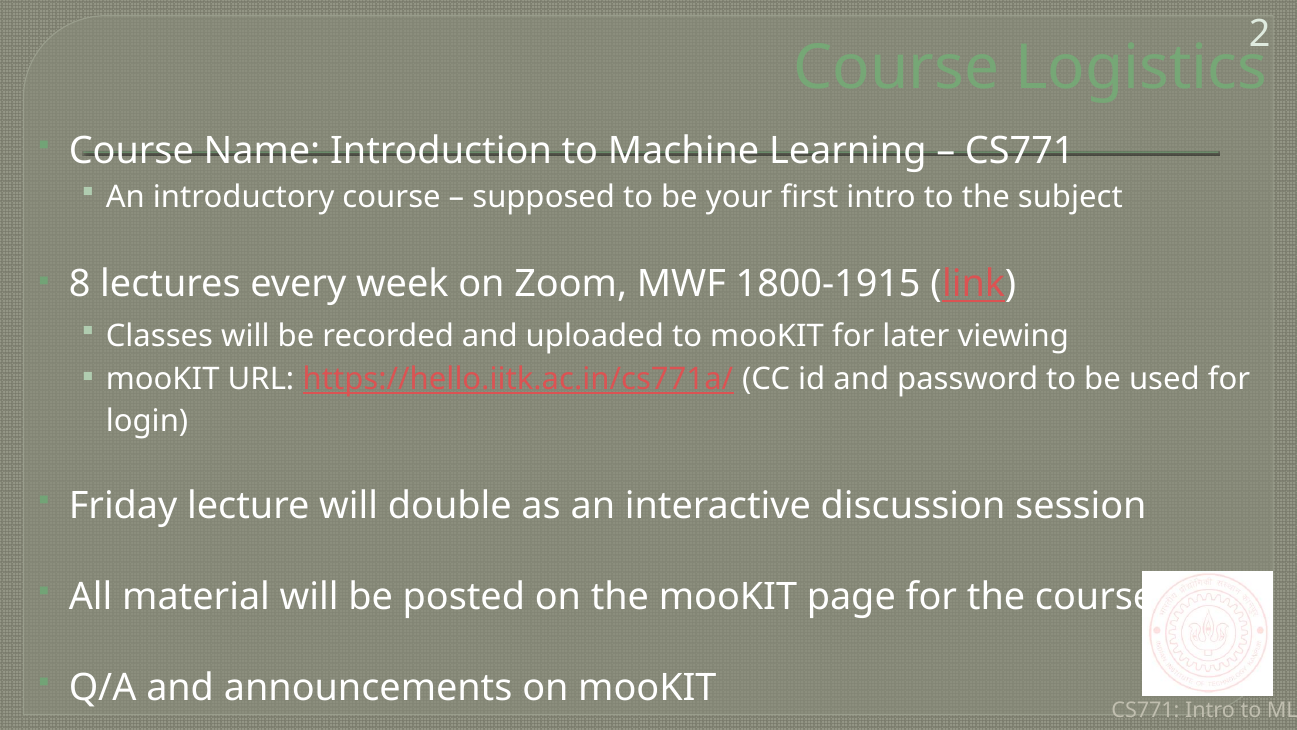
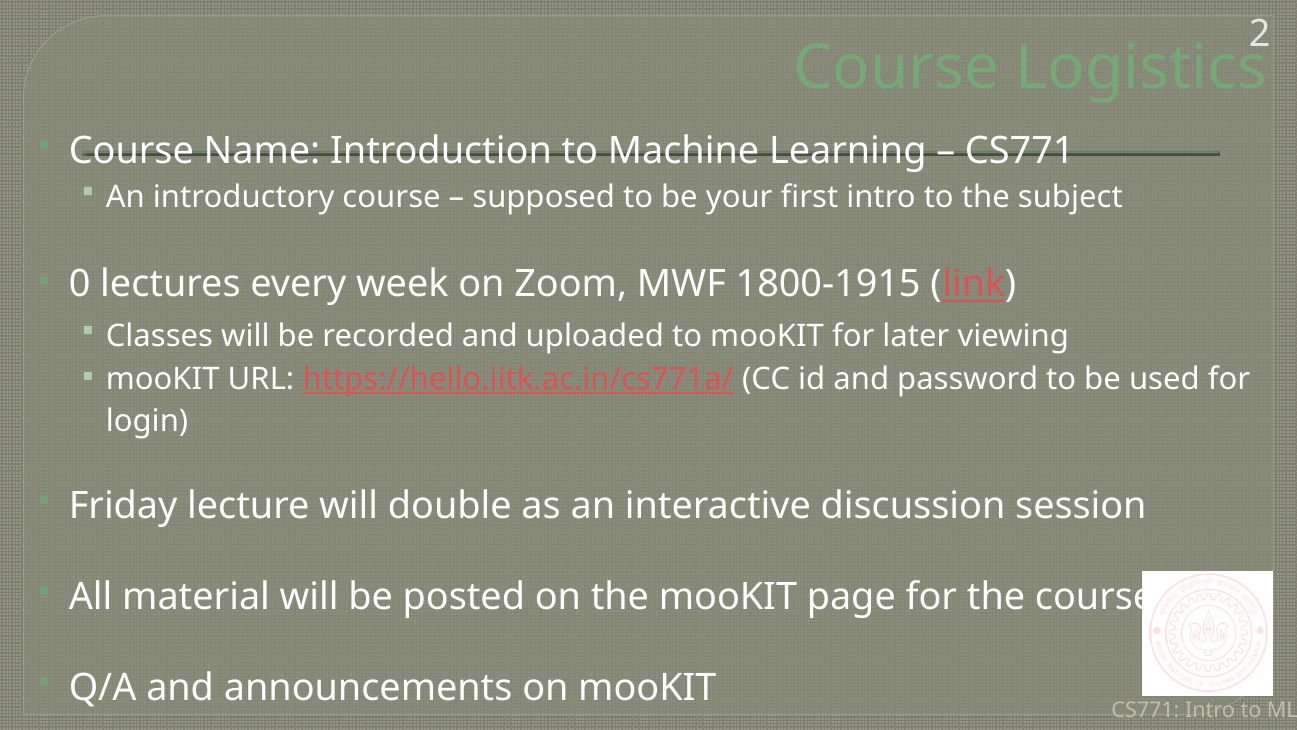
8: 8 -> 0 (80, 284)
